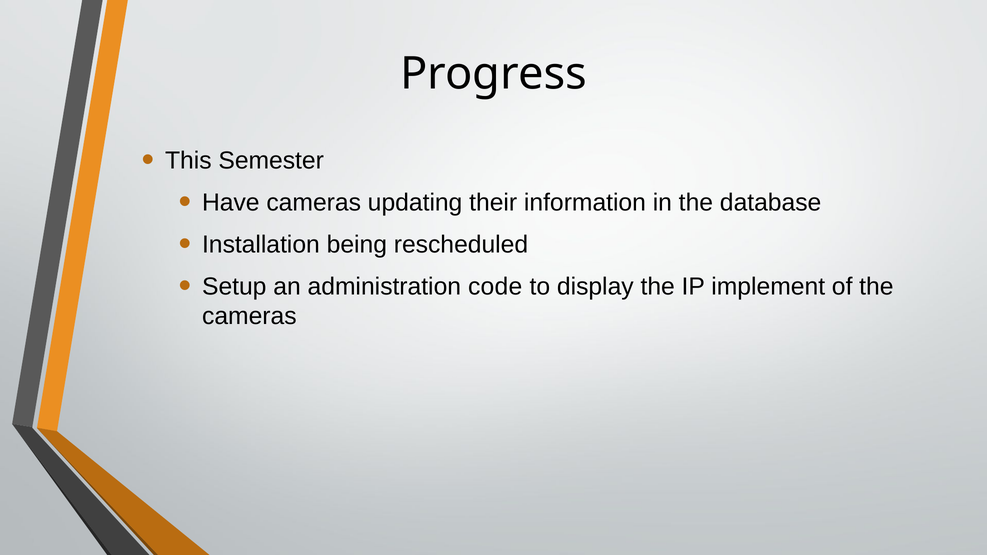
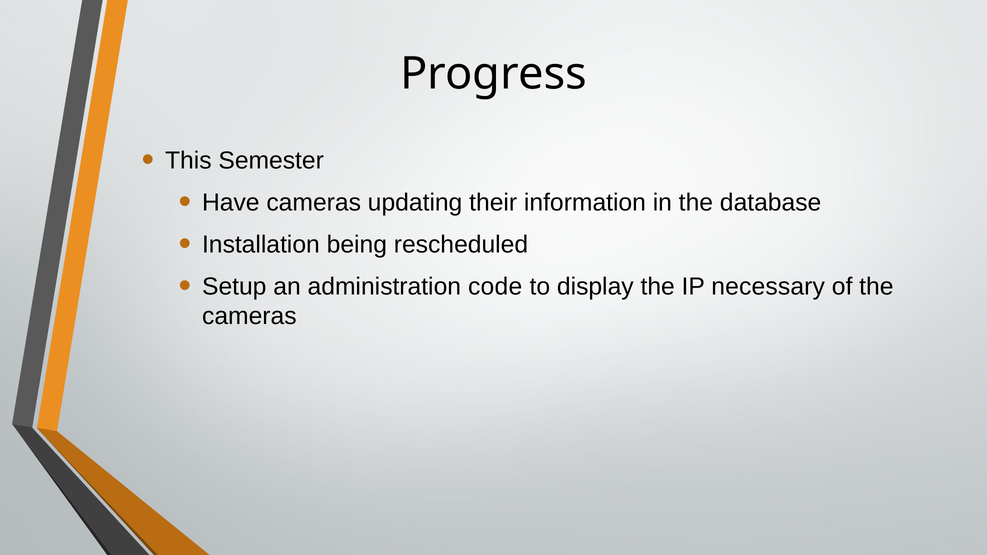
implement: implement -> necessary (768, 287)
